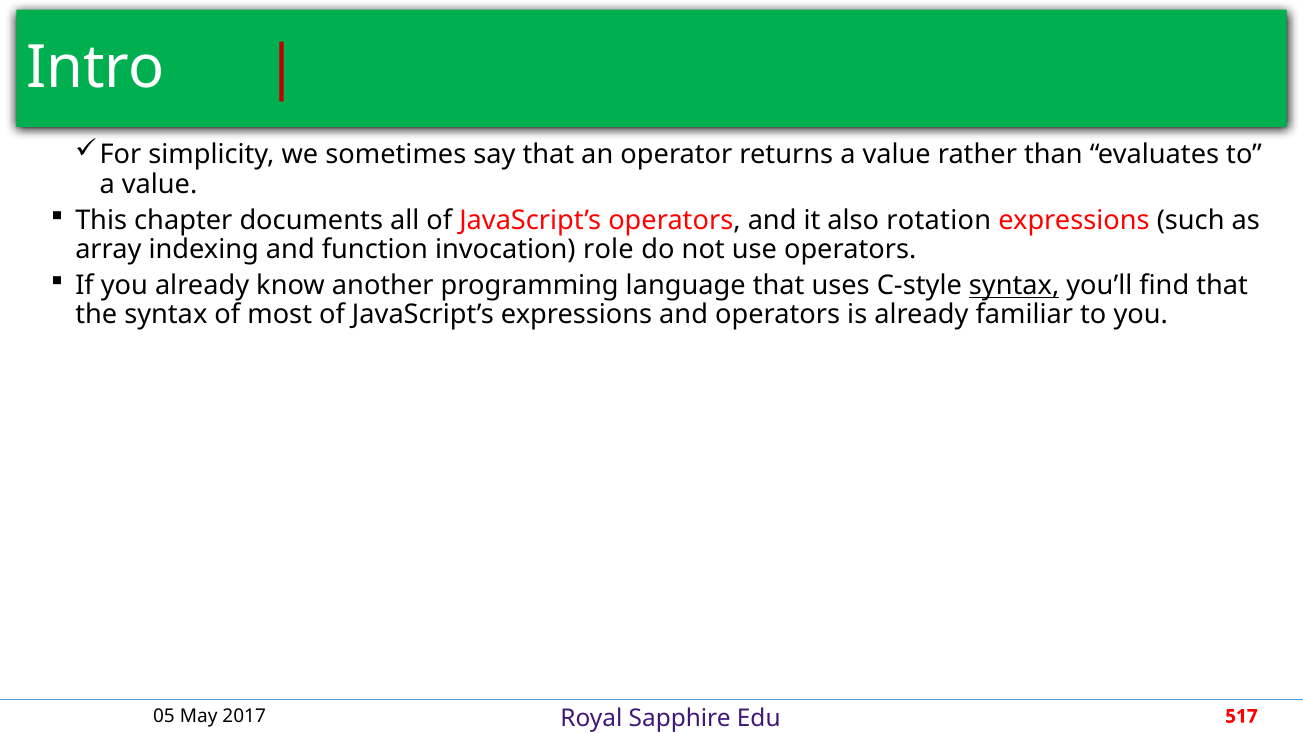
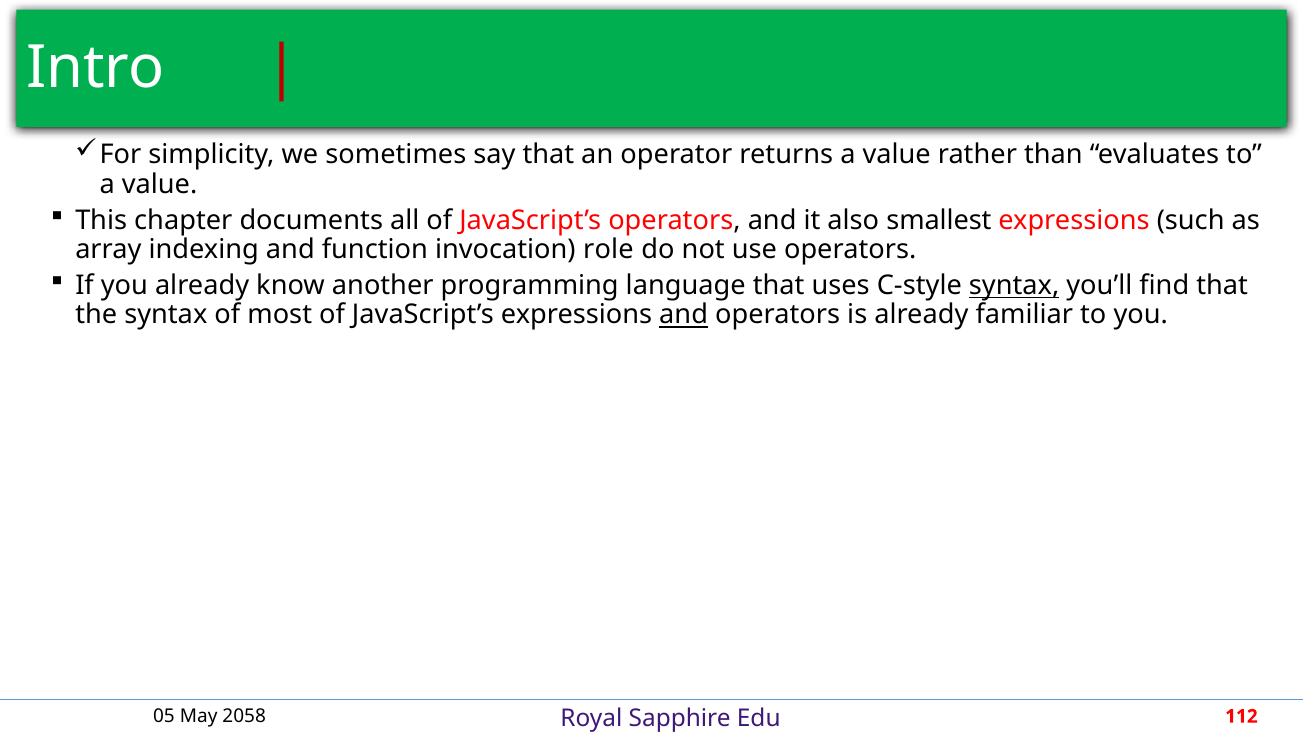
rotation: rotation -> smallest (939, 220)
and underline: none -> present (684, 315)
2017: 2017 -> 2058 (244, 716)
517: 517 -> 112 (1241, 716)
